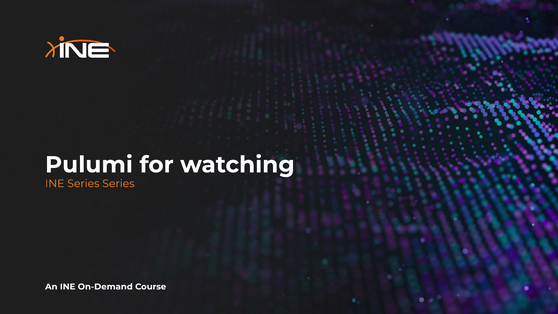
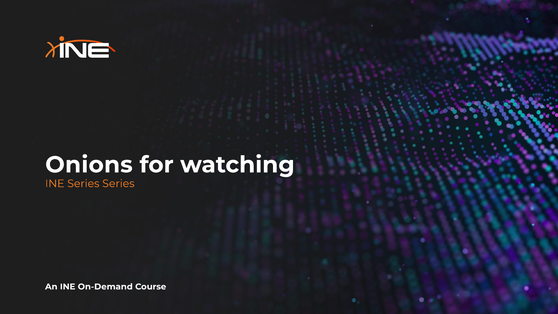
Pulumi: Pulumi -> Onions (89, 165)
